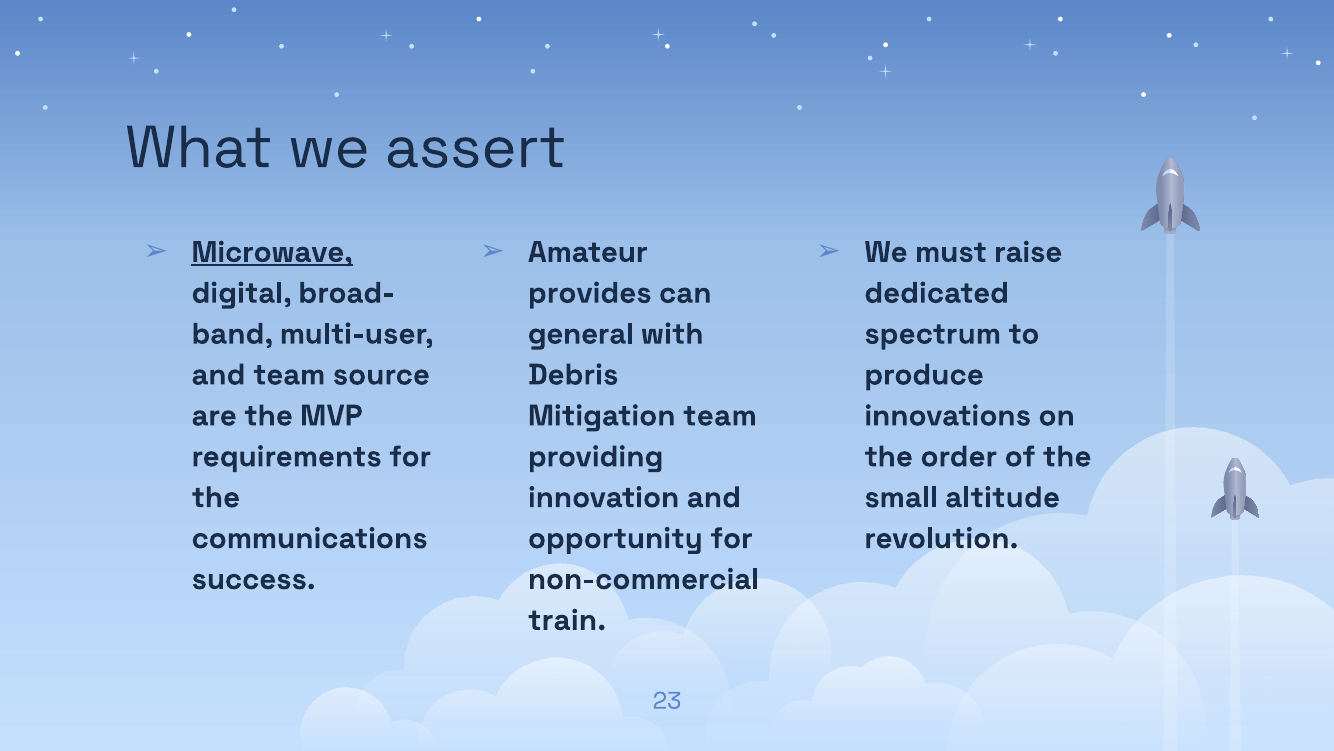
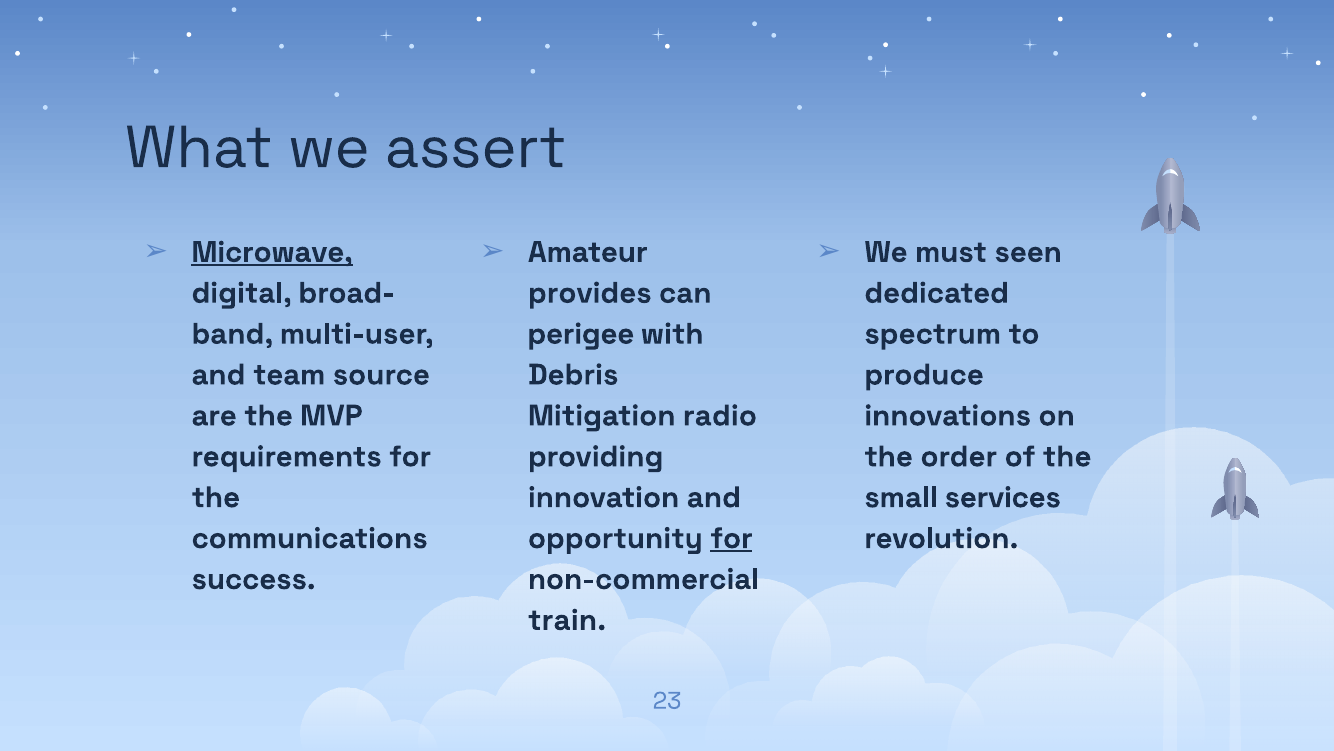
raise: raise -> seen (1028, 252)
general: general -> perigee (581, 334)
Mitigation team: team -> radio (720, 415)
altitude: altitude -> services (1003, 497)
for underline: none -> present (731, 538)
